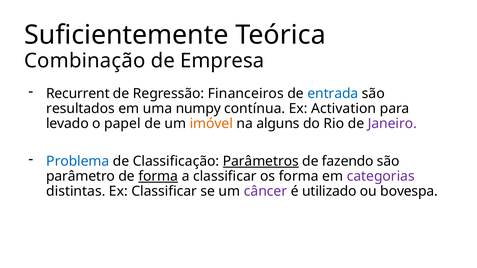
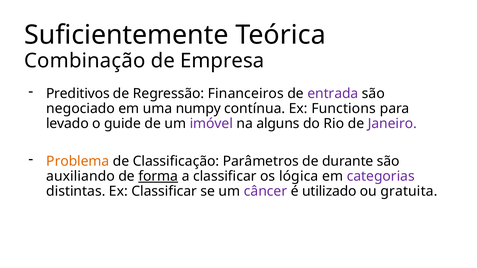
Recurrent: Recurrent -> Preditivos (78, 94)
entrada colour: blue -> purple (333, 94)
resultados: resultados -> negociado (81, 109)
Activation: Activation -> Functions (344, 109)
papel: papel -> guide (123, 124)
imóvel colour: orange -> purple (211, 124)
Problema colour: blue -> orange (78, 161)
Parâmetros underline: present -> none (261, 161)
fazendo: fazendo -> durante (348, 161)
parâmetro: parâmetro -> auxiliando (81, 176)
os forma: forma -> lógica (299, 176)
bovespa: bovespa -> gratuita (409, 191)
